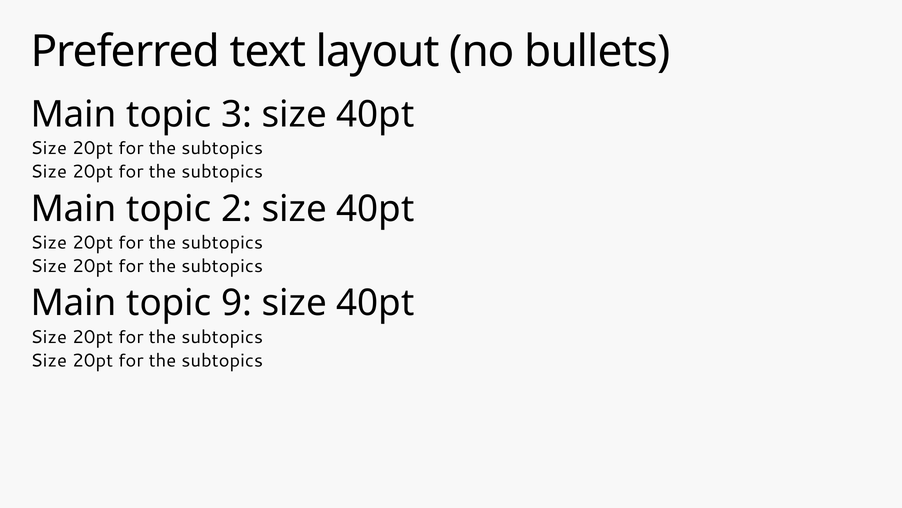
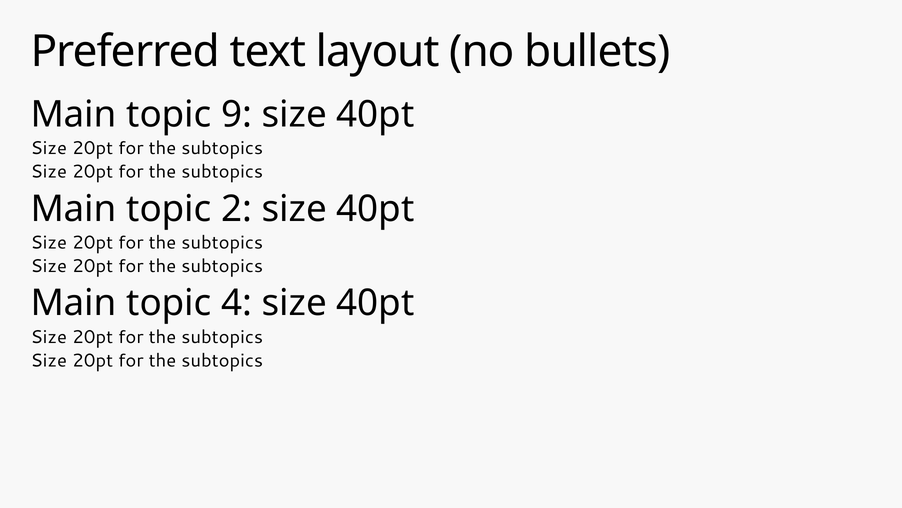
3: 3 -> 9 (237, 114)
9: 9 -> 4 (237, 303)
